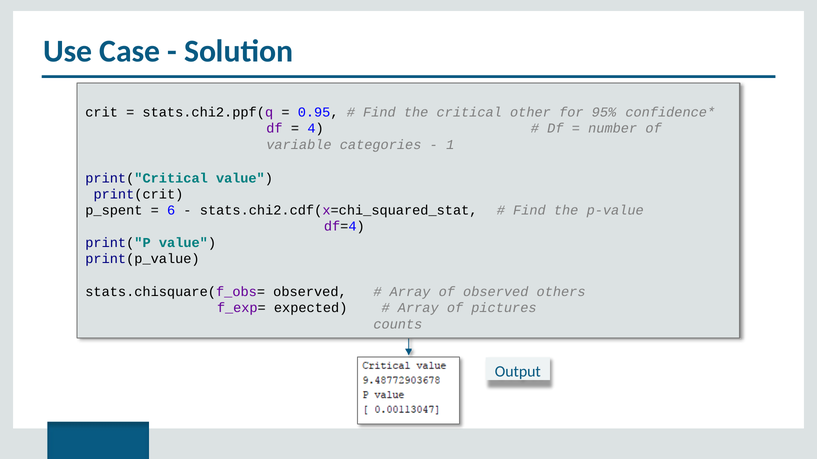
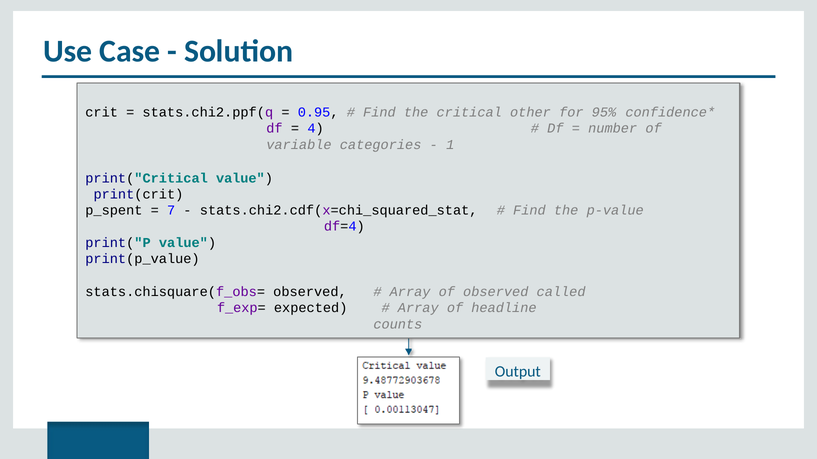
6: 6 -> 7 (171, 210)
others: others -> called (561, 292)
pictures: pictures -> headline (504, 308)
